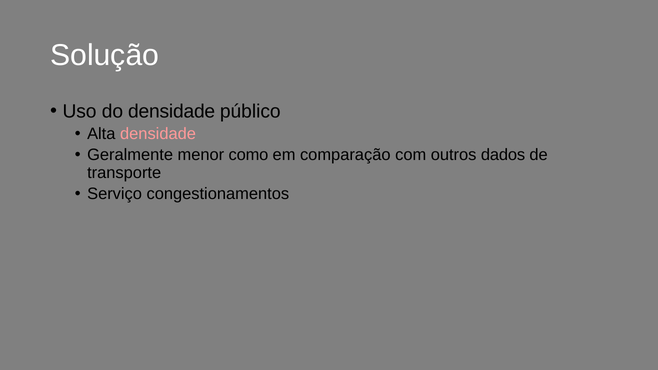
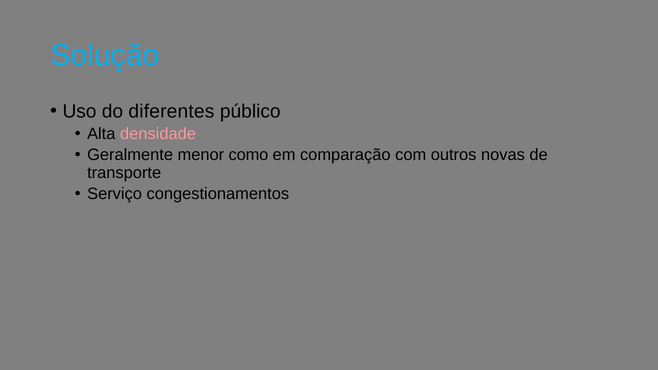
Solução colour: white -> light blue (105, 55)
do densidade: densidade -> diferentes (171, 111)
dados: dados -> novas (503, 155)
